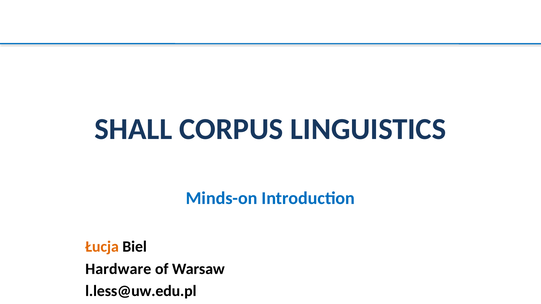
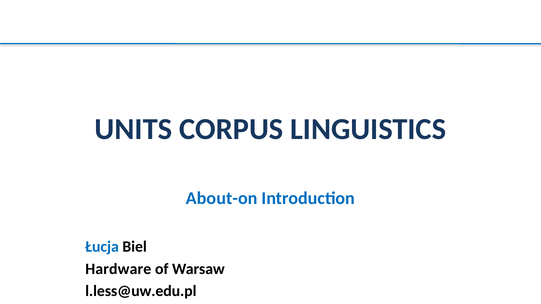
SHALL: SHALL -> UNITS (133, 129)
Minds-on: Minds-on -> About-on (222, 198)
Łucja colour: orange -> blue (102, 247)
